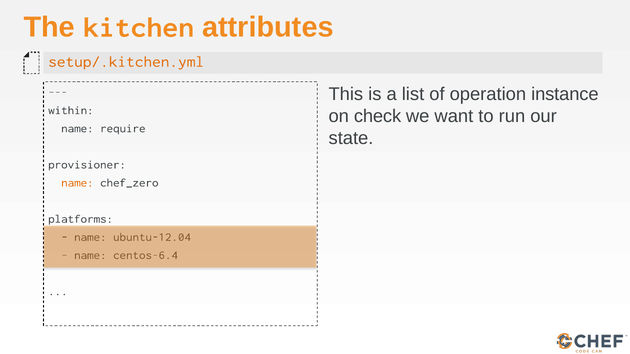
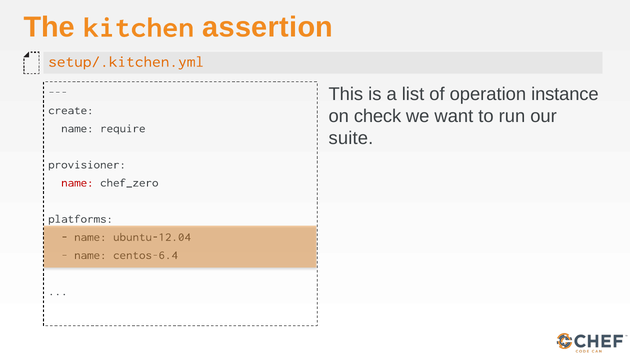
attributes: attributes -> assertion (268, 27)
within: within -> create (71, 110)
state: state -> suite (351, 138)
name colour: orange -> red (77, 183)
